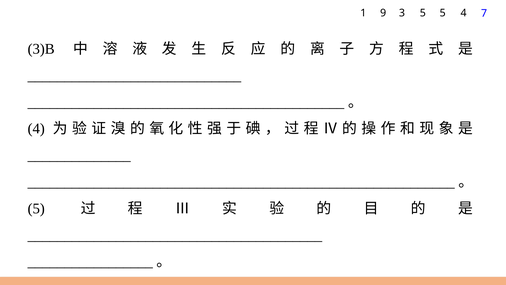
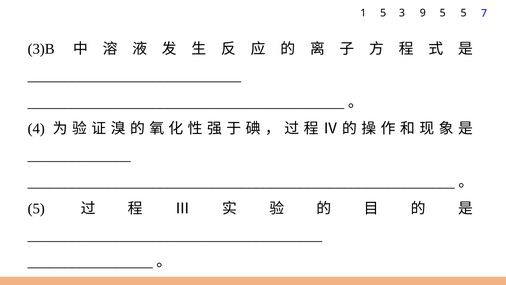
1 9: 9 -> 5 (383, 13)
3 5: 5 -> 9 (423, 13)
5 4: 4 -> 5 (464, 13)
